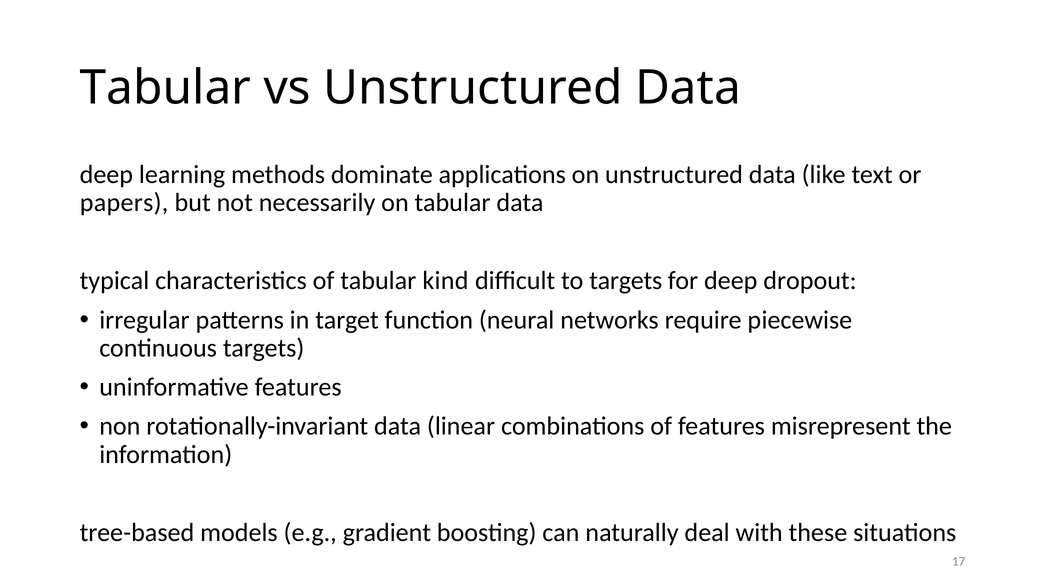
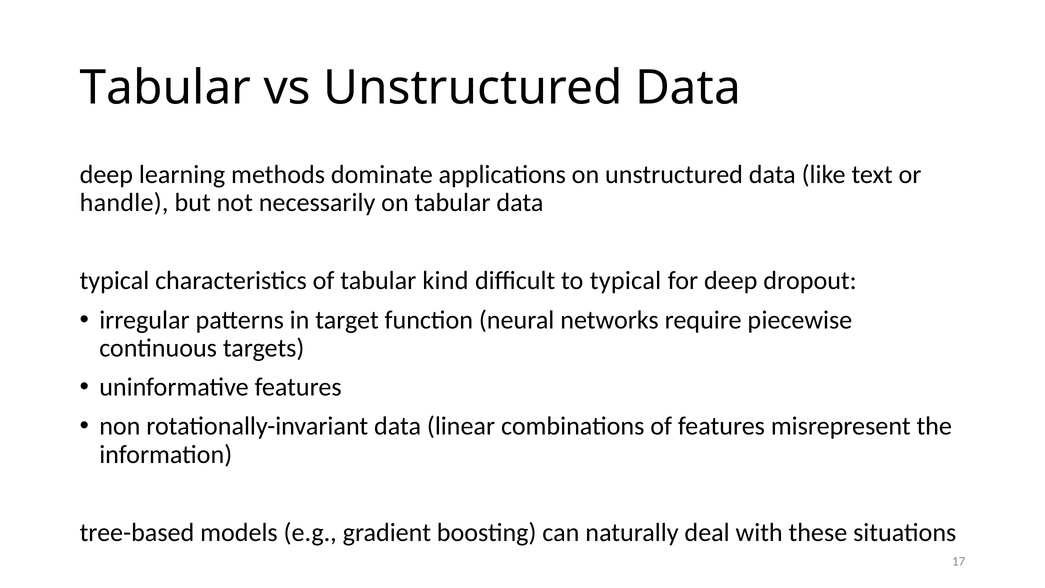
papers: papers -> handle (124, 203)
to targets: targets -> typical (626, 281)
